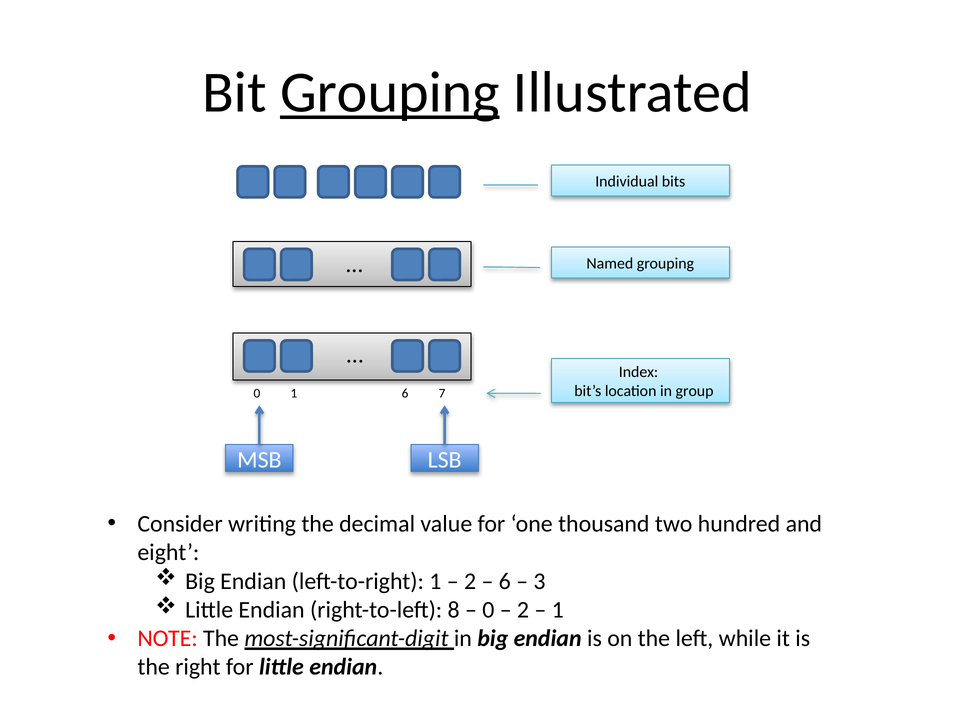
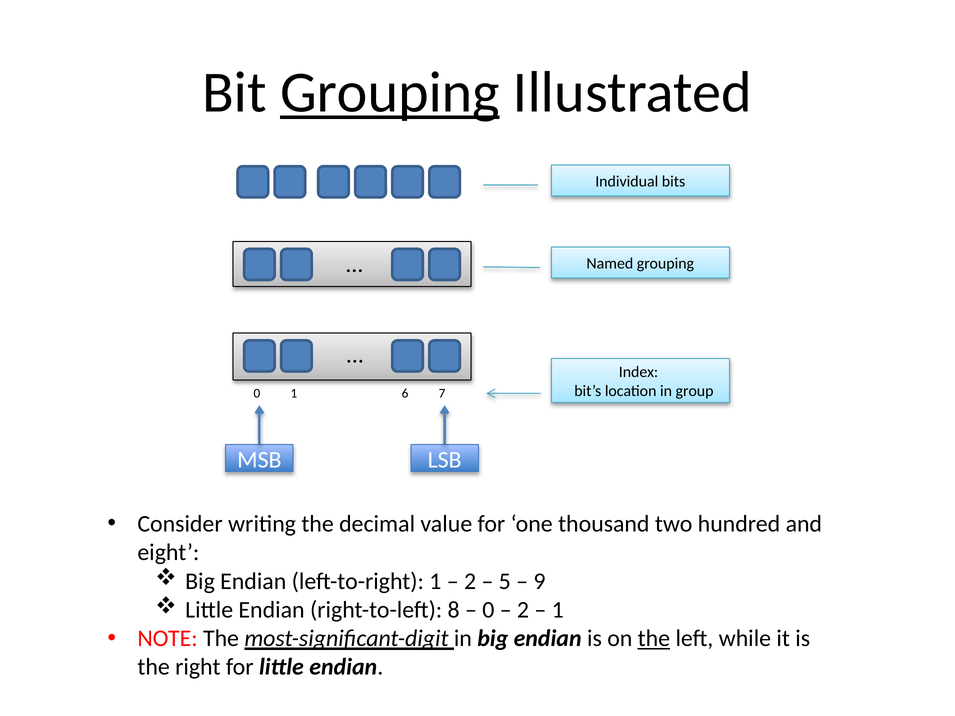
6: 6 -> 5 (505, 581)
3: 3 -> 9 (539, 581)
the underline: none -> present (654, 639)
